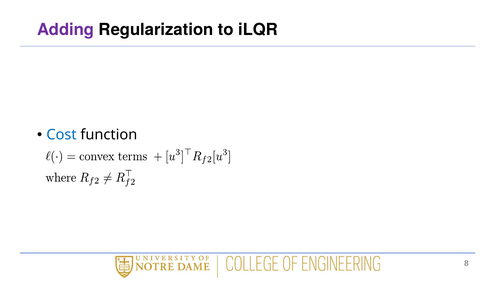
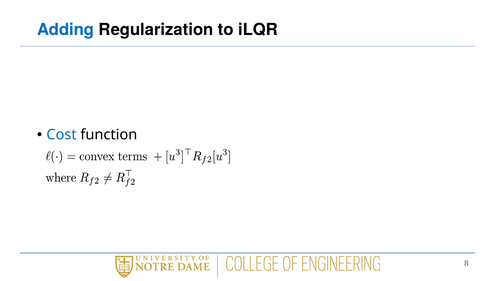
Adding colour: purple -> blue (66, 30)
